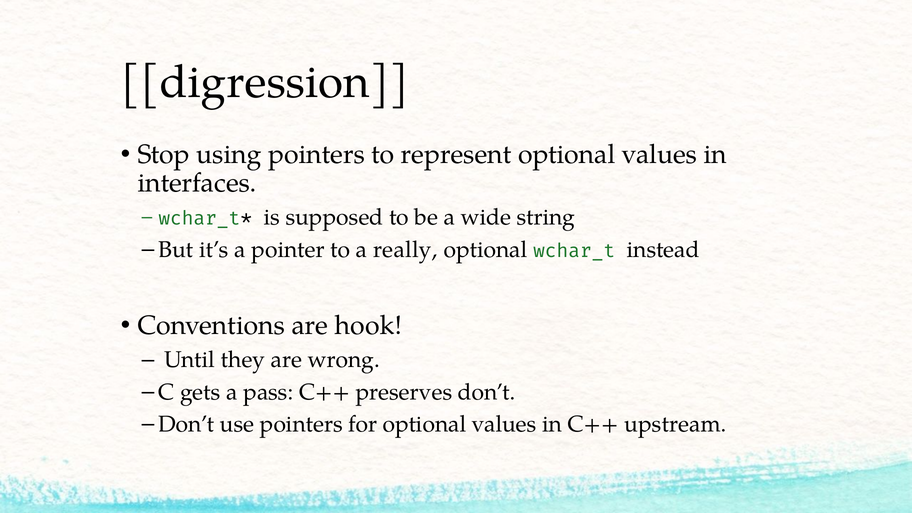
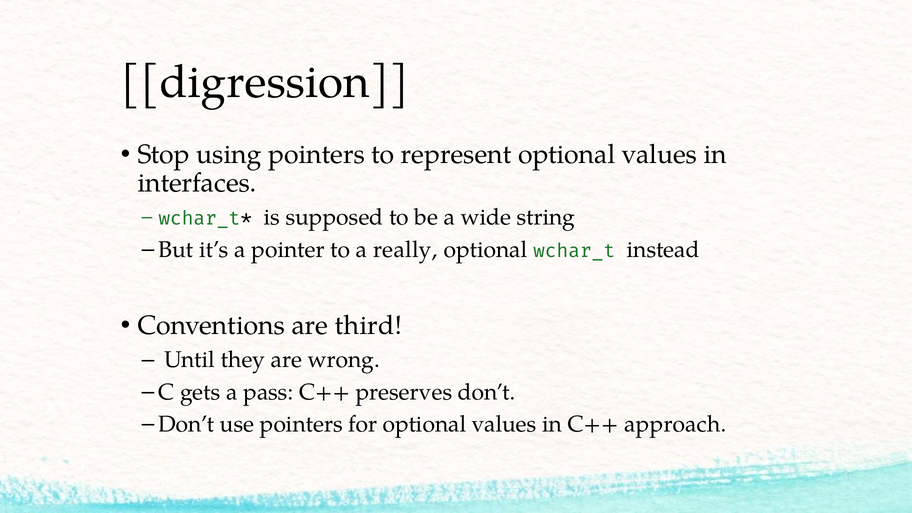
hook: hook -> third (368, 326)
upstream: upstream -> approach (675, 424)
